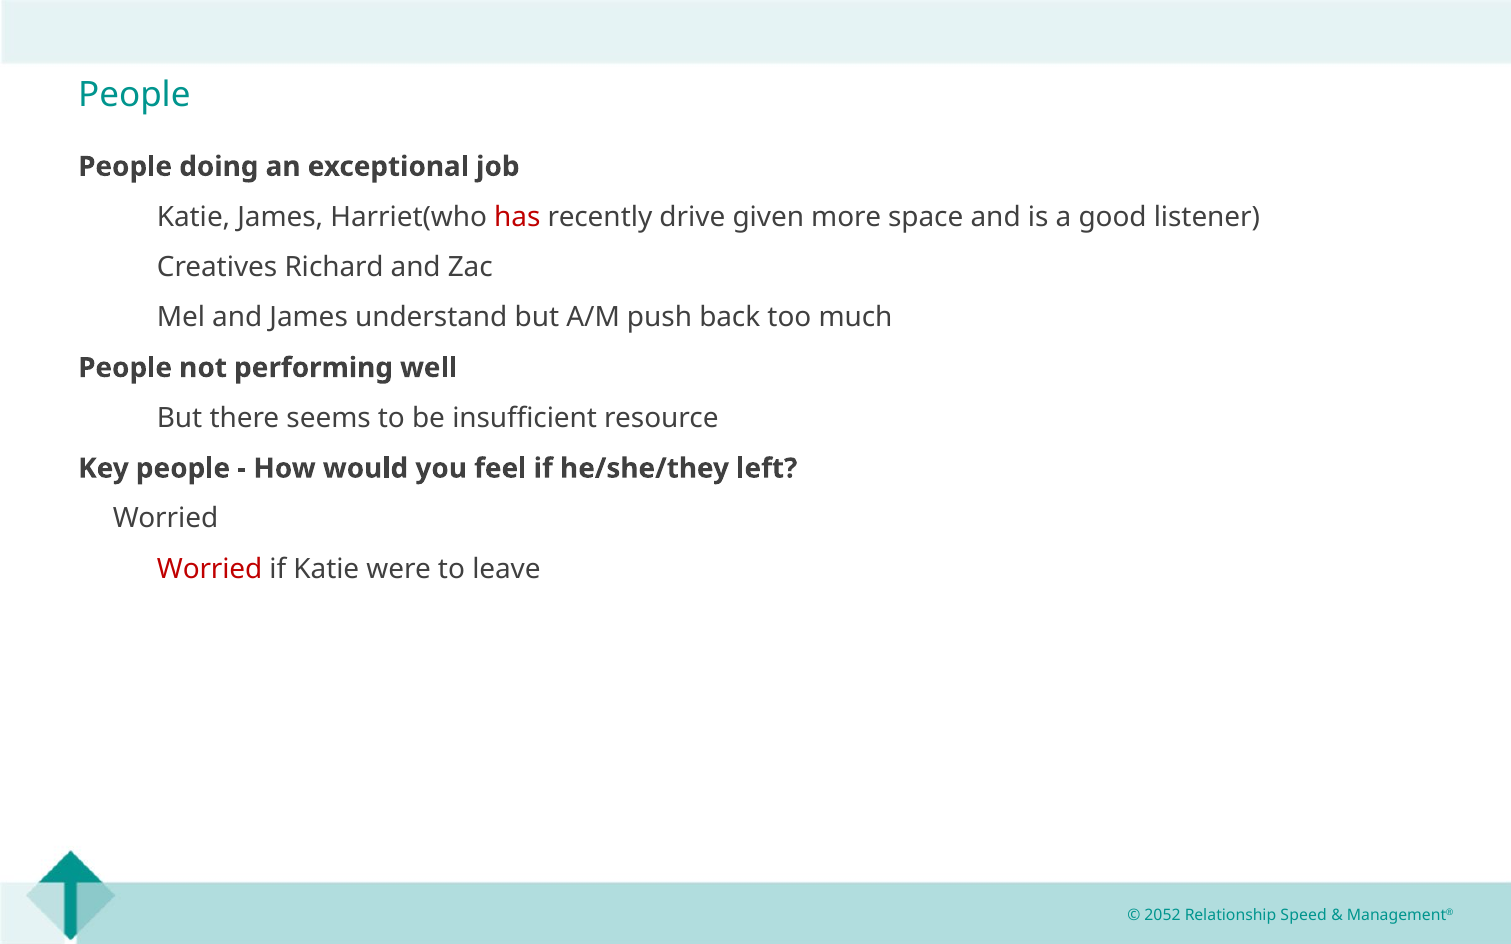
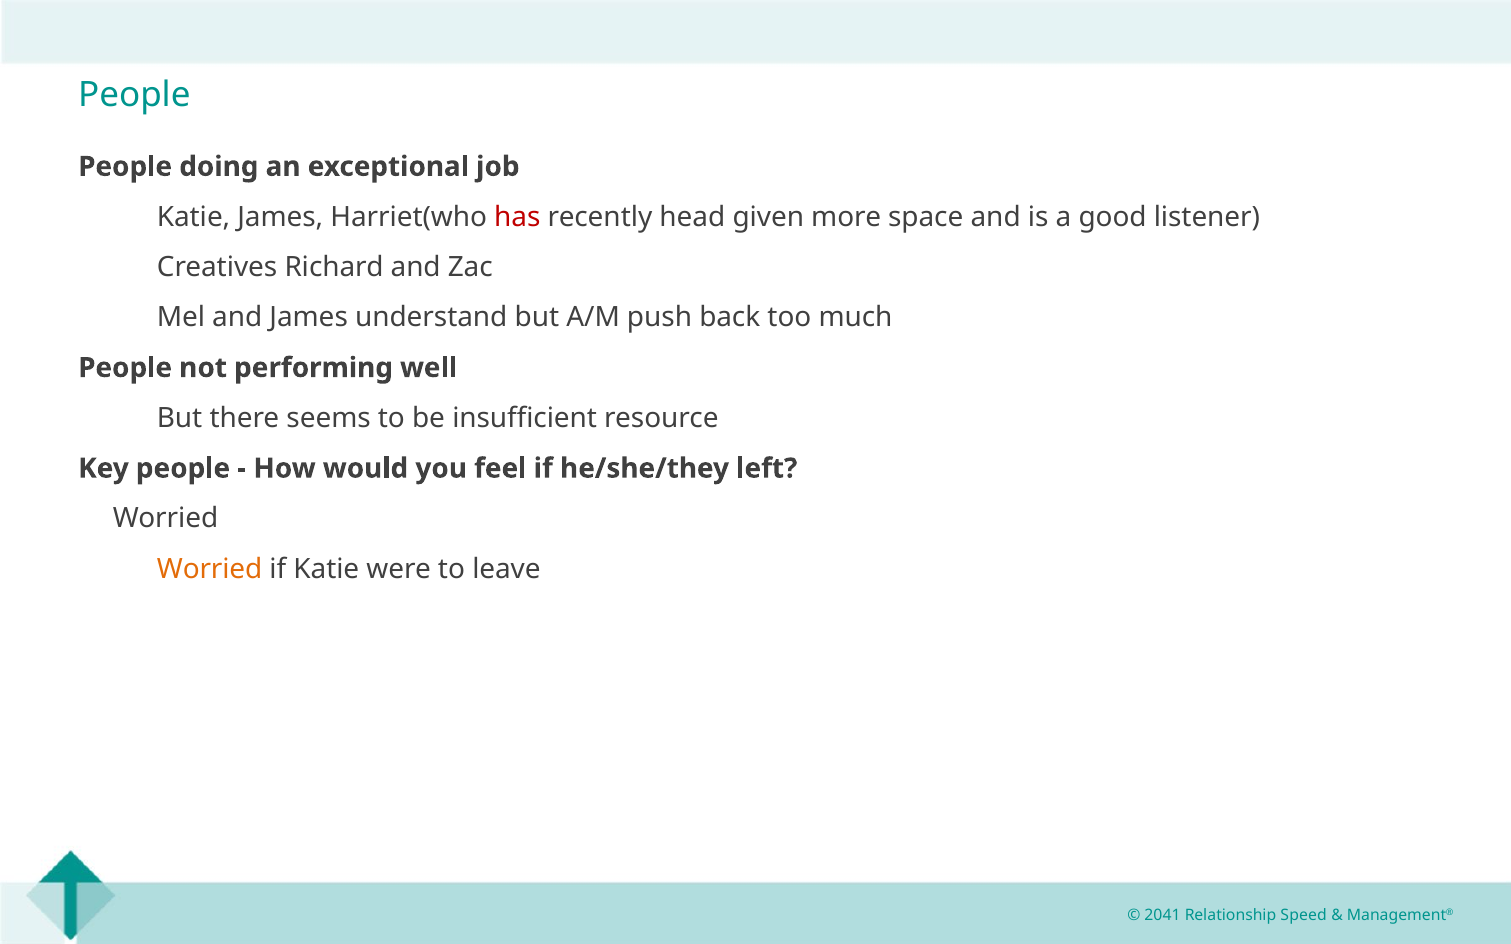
drive: drive -> head (692, 217)
Worried colour: red -> orange (210, 569)
2052: 2052 -> 2041 (1163, 916)
